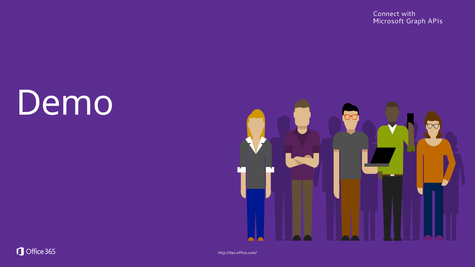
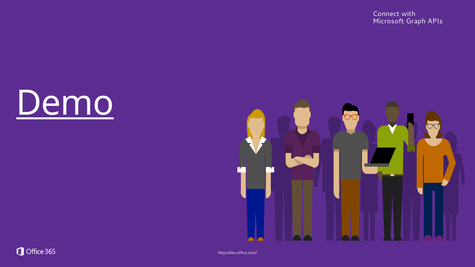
Demo underline: none -> present (65, 103)
